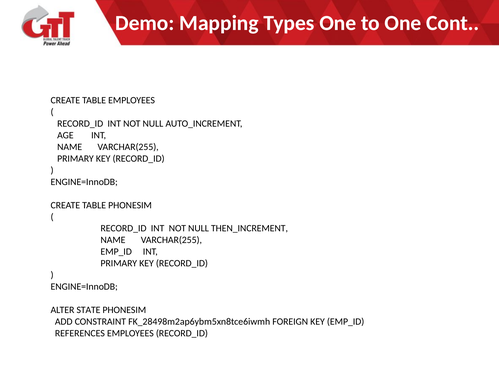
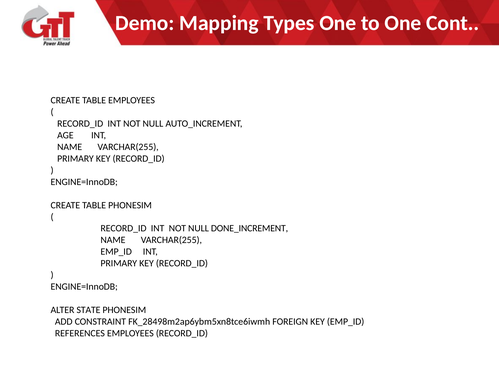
THEN_INCREMENT: THEN_INCREMENT -> DONE_INCREMENT (250, 229)
